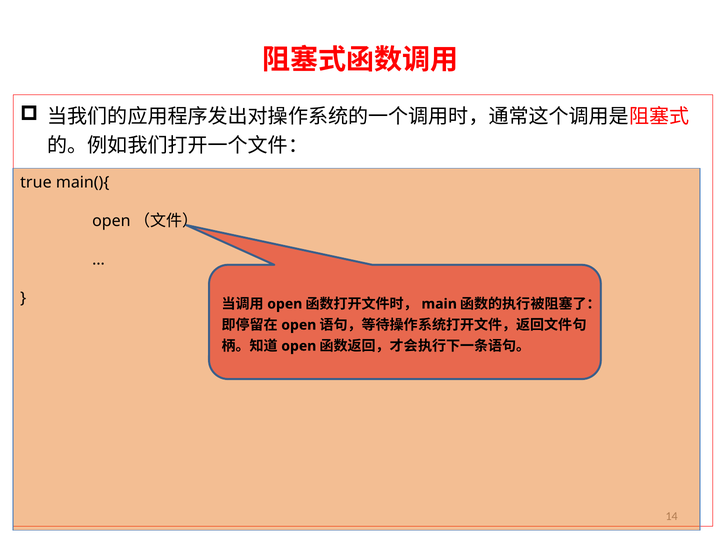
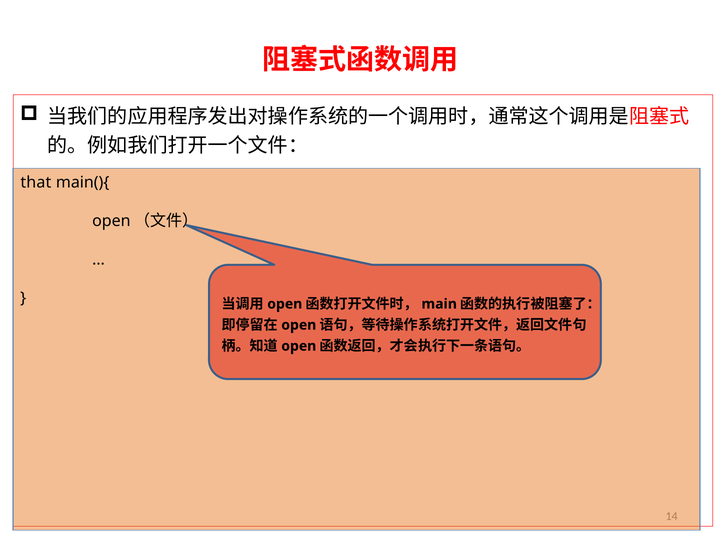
true: true -> that (36, 182)
